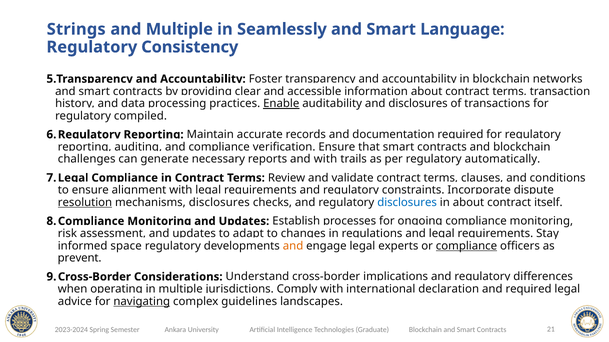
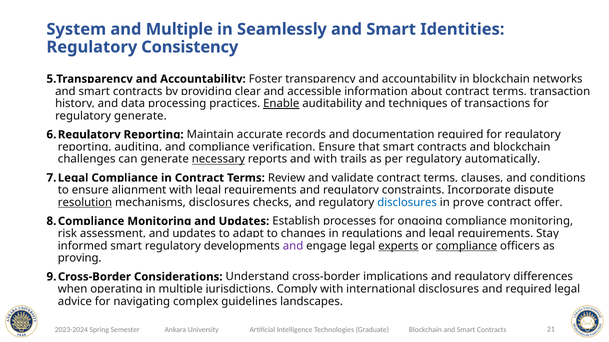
Strings: Strings -> System (76, 29)
Language: Language -> Identities (462, 29)
and disclosures: disclosures -> techniques (418, 104)
regulatory compiled: compiled -> generate (140, 116)
necessary underline: none -> present (218, 159)
in about: about -> prove (468, 203)
itself: itself -> offer (548, 203)
space: space -> smart (126, 246)
and colour: orange -> purple (293, 246)
experts underline: none -> present (398, 246)
prevent: prevent -> proving (80, 259)
international declaration: declaration -> disclosures (449, 290)
navigating underline: present -> none (142, 302)
